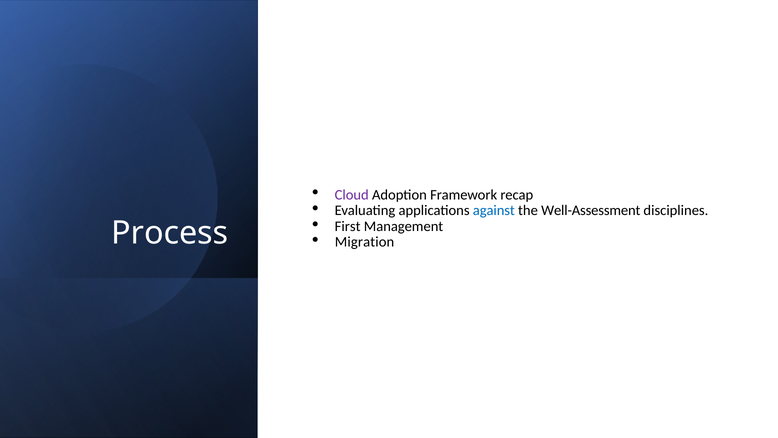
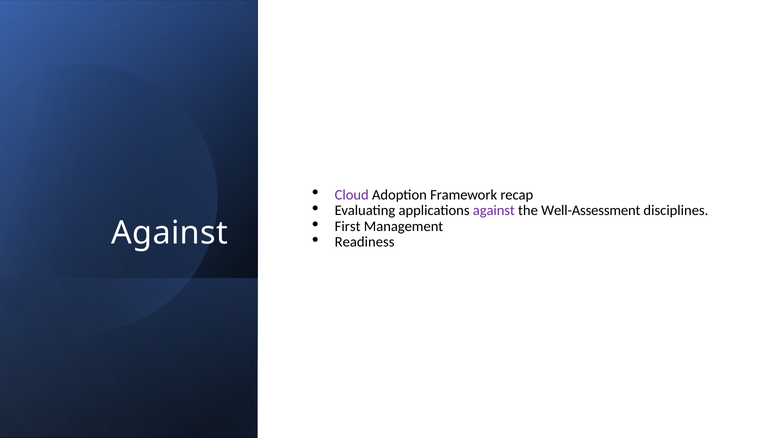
against colour: blue -> purple (494, 210)
Process: Process -> Against (170, 233)
Migration: Migration -> Readiness (365, 242)
